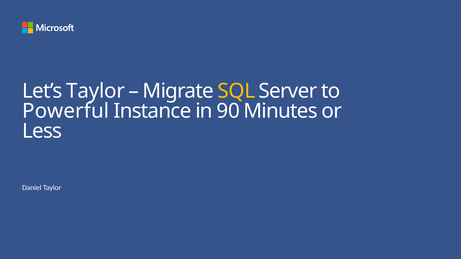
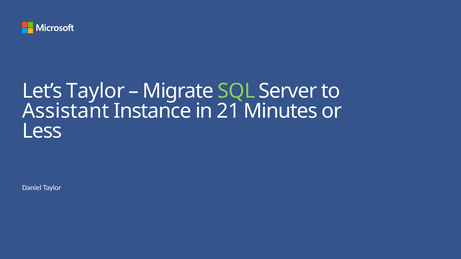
SQL colour: yellow -> light green (236, 91)
Powerful: Powerful -> Assistant (66, 111)
90: 90 -> 21 (228, 111)
